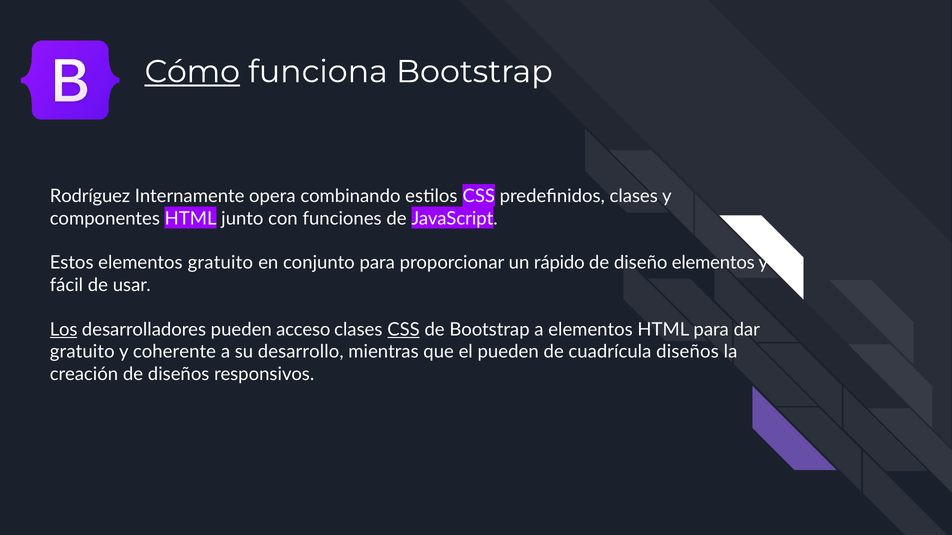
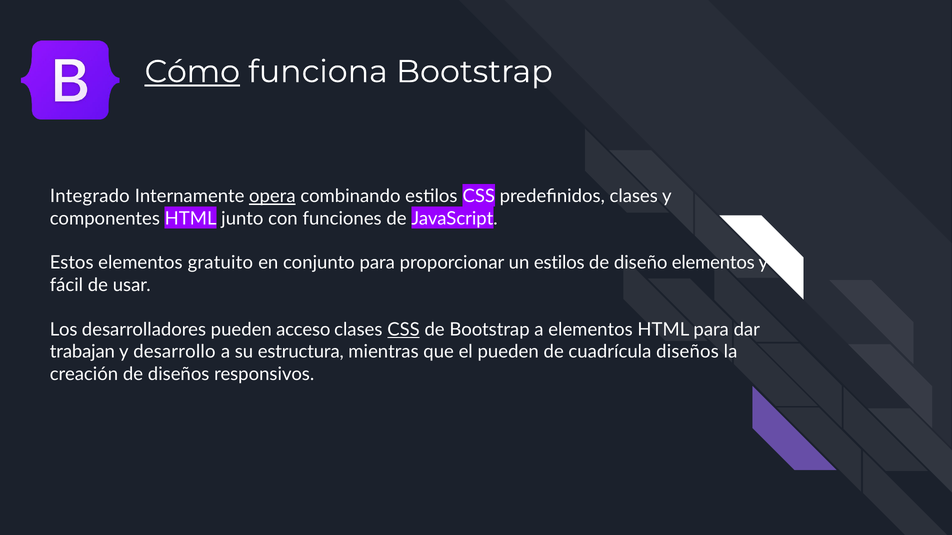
Rodríguez: Rodríguez -> Integrado (90, 196)
opera underline: none -> present (272, 196)
un rápido: rápido -> estilos (559, 263)
Los underline: present -> none (64, 330)
gratuito: gratuito -> trabajan (82, 352)
coherente: coherente -> desarrollo (174, 352)
desarrollo: desarrollo -> estructura (301, 352)
